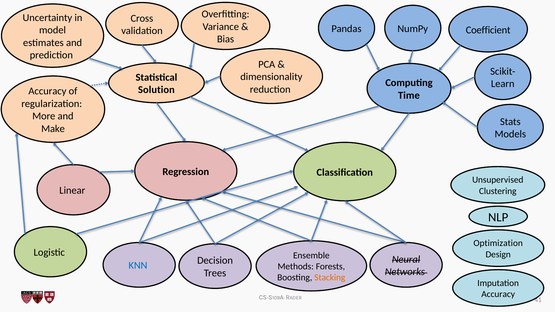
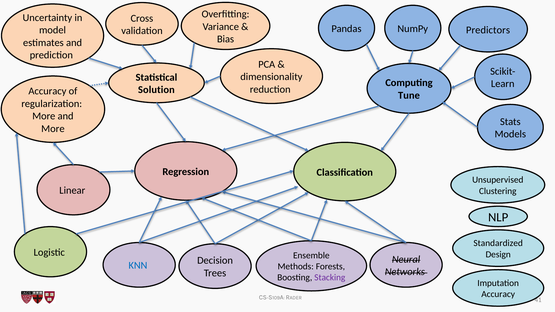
Coefficient: Coefficient -> Predictors (488, 30)
Time: Time -> Tune (409, 95)
Make: Make -> More (53, 129)
Optimization: Optimization -> Standardized (498, 243)
Stacking colour: orange -> purple (330, 278)
